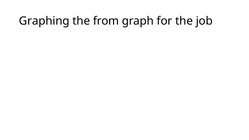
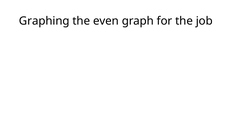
from: from -> even (106, 21)
